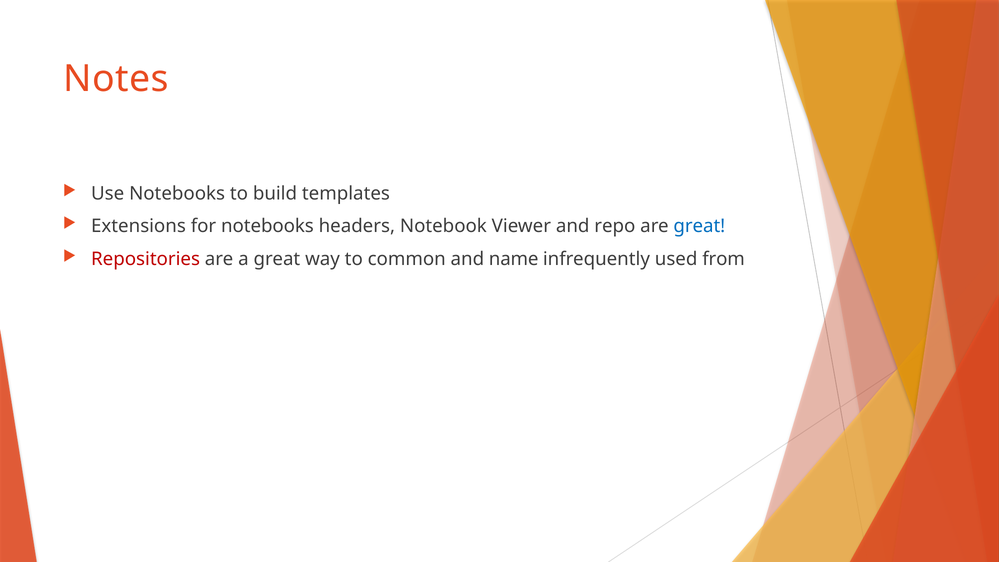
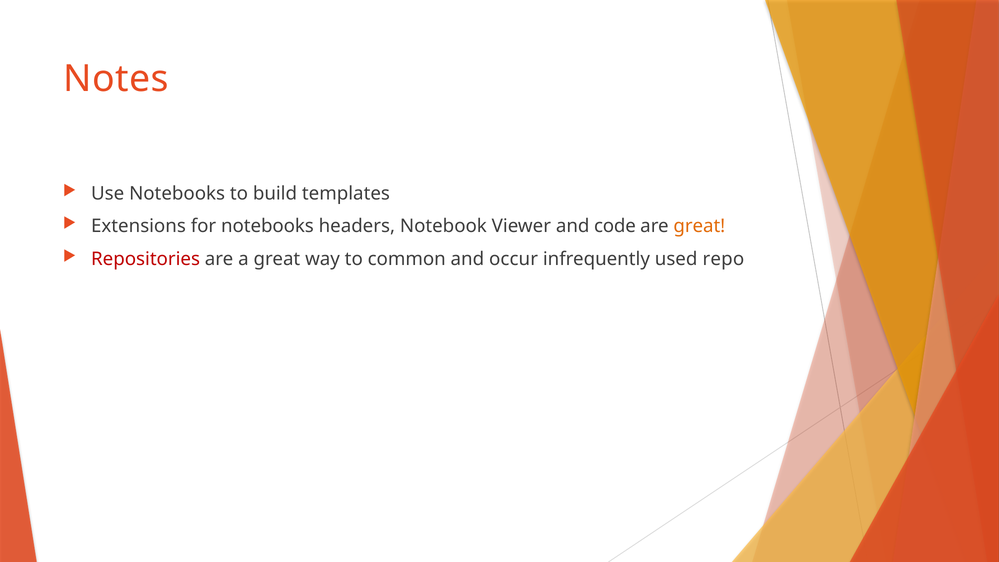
repo: repo -> code (615, 226)
great colour: blue -> orange (699, 226)
name: name -> occur (514, 259)
from: from -> repo (723, 259)
